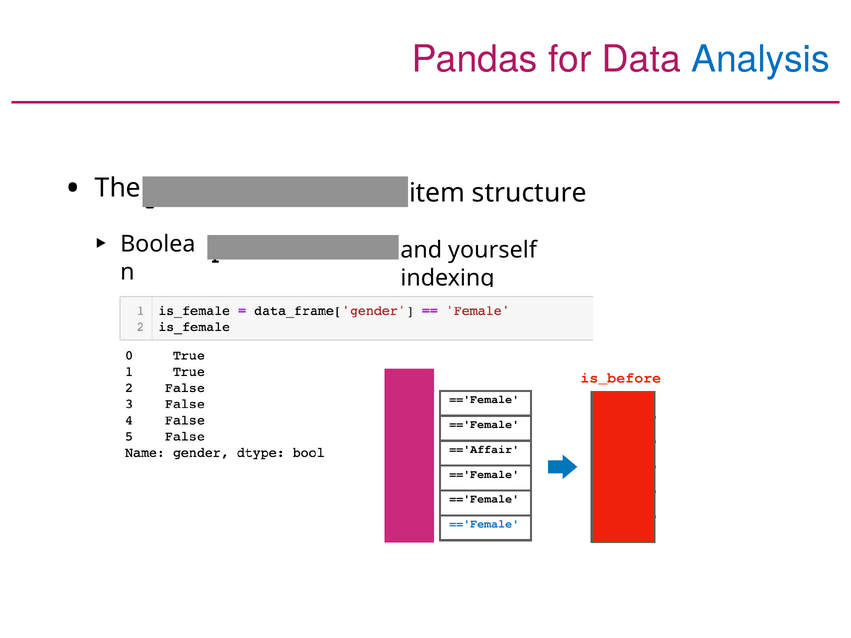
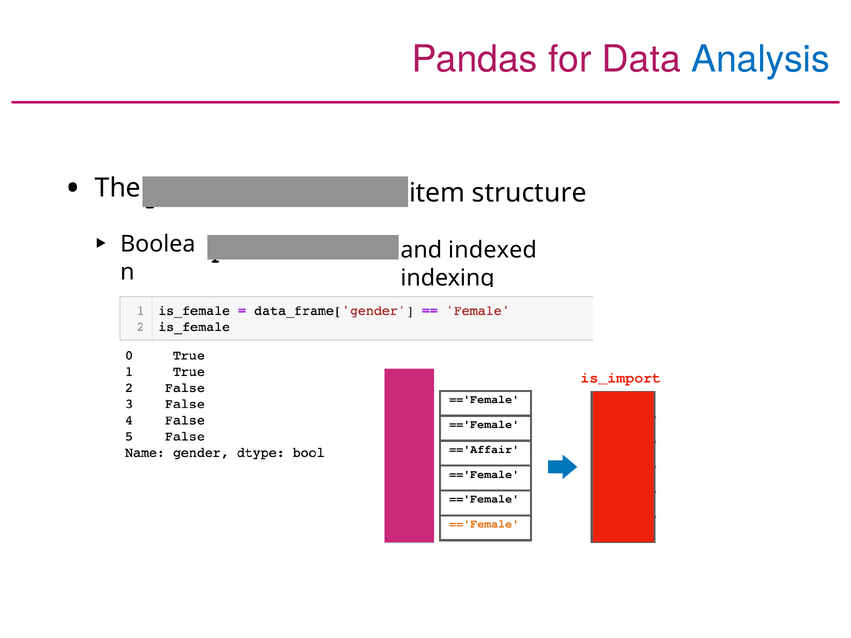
yourself: yourself -> indexed (492, 250)
is_before: is_before -> is_import (621, 378)
=='Female colour: blue -> orange (484, 524)
